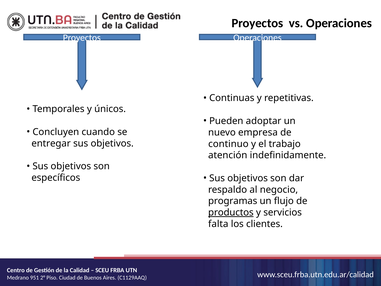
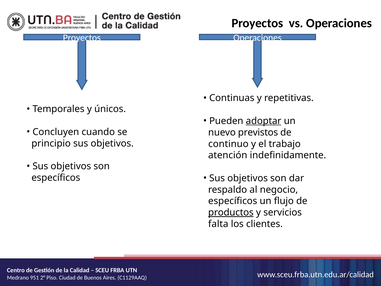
adoptar underline: none -> present (264, 121)
empresa: empresa -> previstos (258, 132)
entregar: entregar -> principio (51, 143)
programas: programas -> específicos (233, 201)
